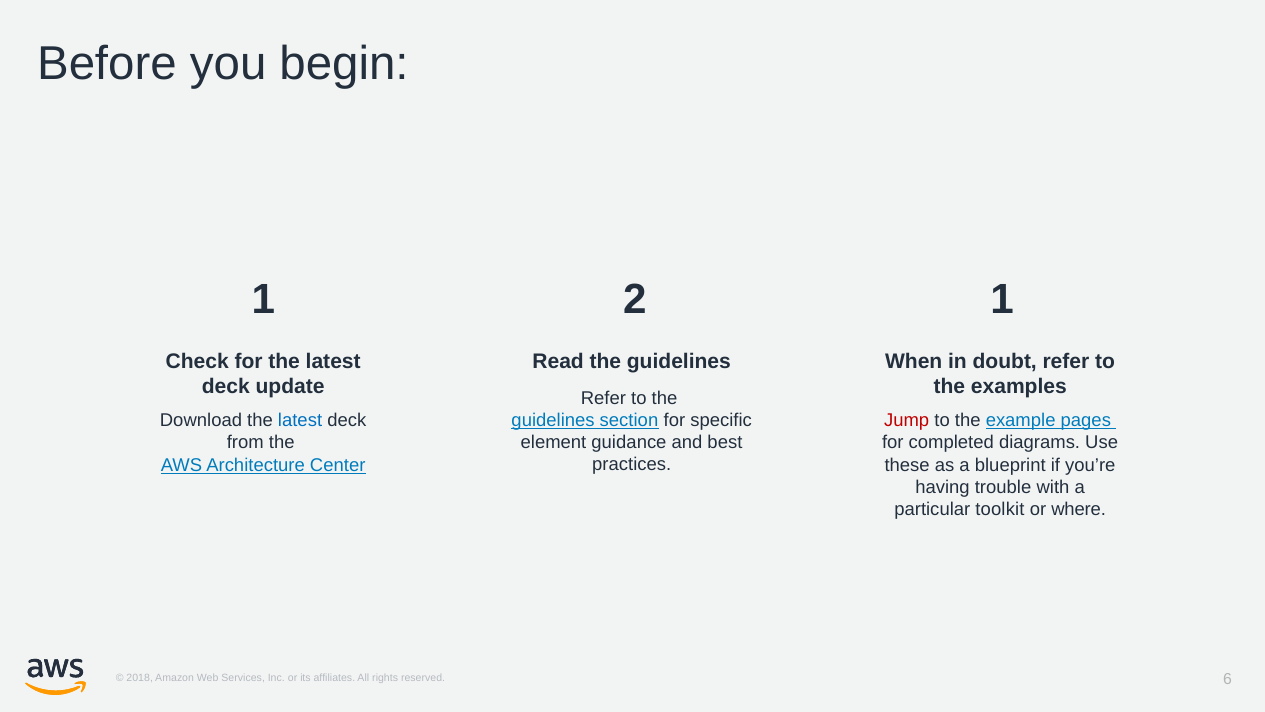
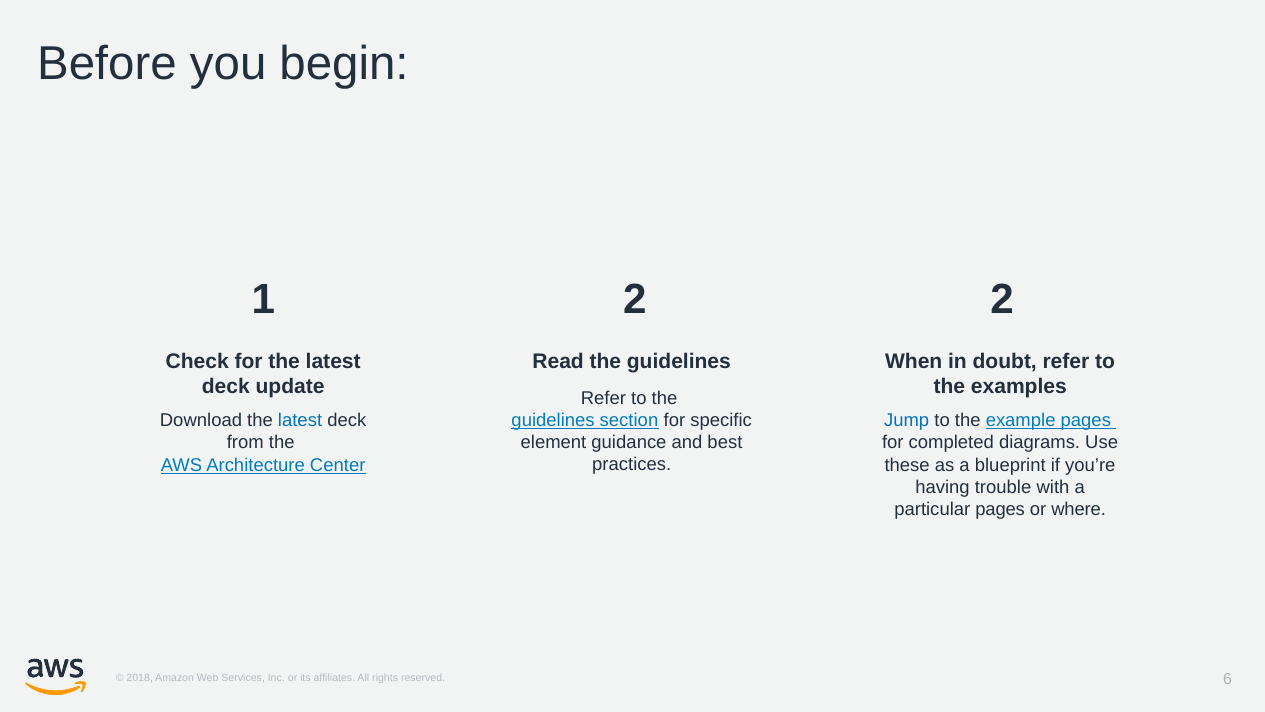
2 1: 1 -> 2 (1002, 299)
Jump colour: red -> blue (907, 420)
particular toolkit: toolkit -> pages (1000, 509)
